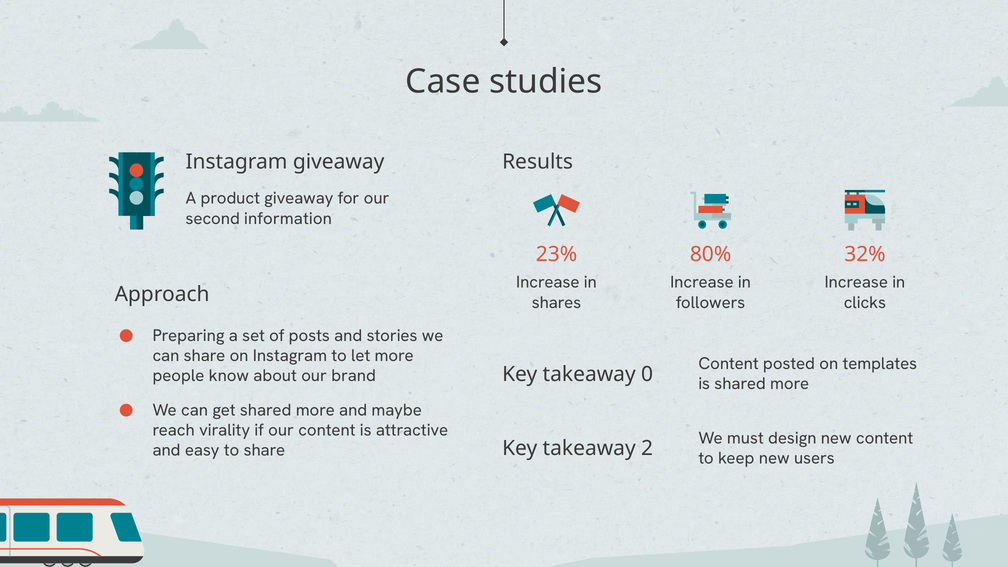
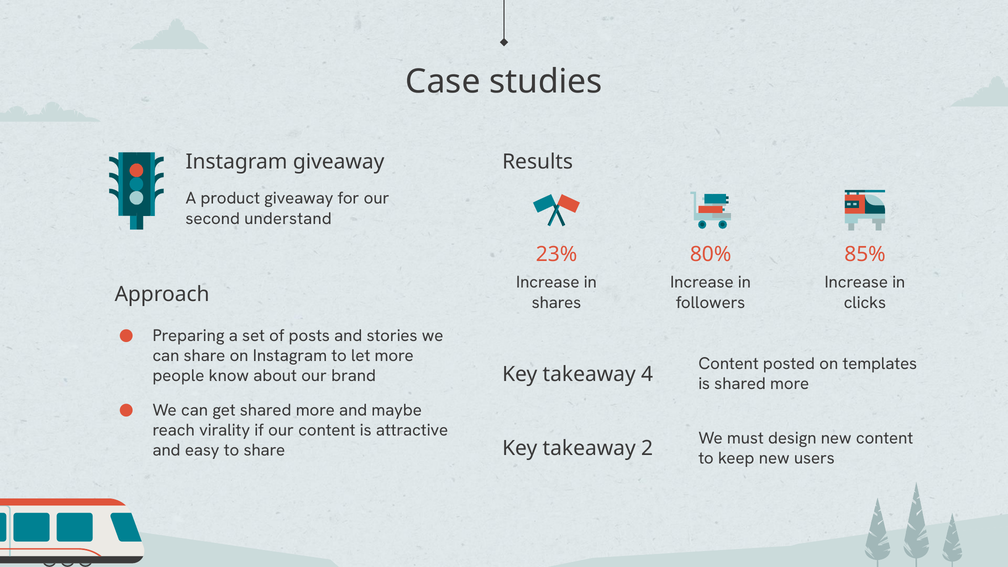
information: information -> understand (288, 218)
32%: 32% -> 85% (865, 254)
0: 0 -> 4 (647, 374)
